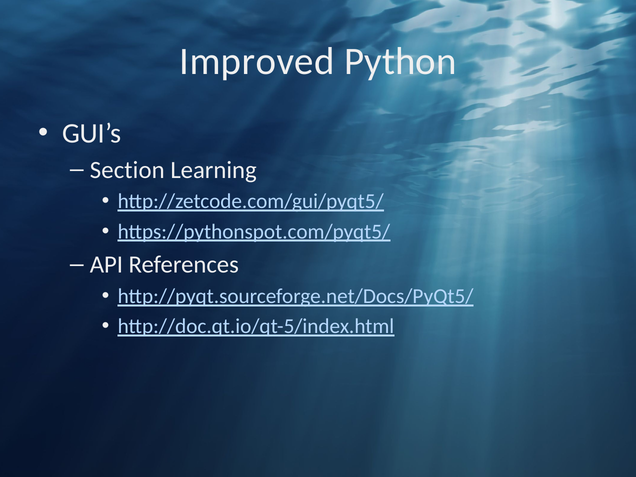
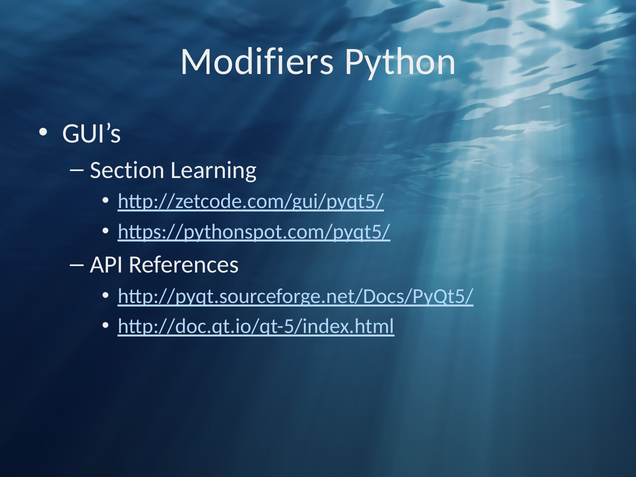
Improved: Improved -> Modifiers (257, 62)
